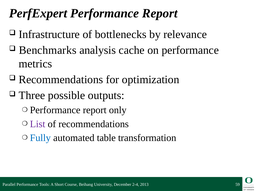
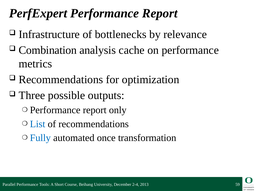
Benchmarks: Benchmarks -> Combination (48, 50)
List colour: purple -> blue (38, 124)
table: table -> once (106, 138)
